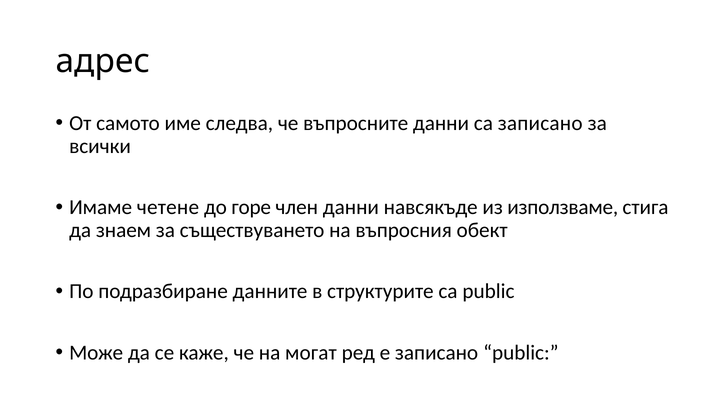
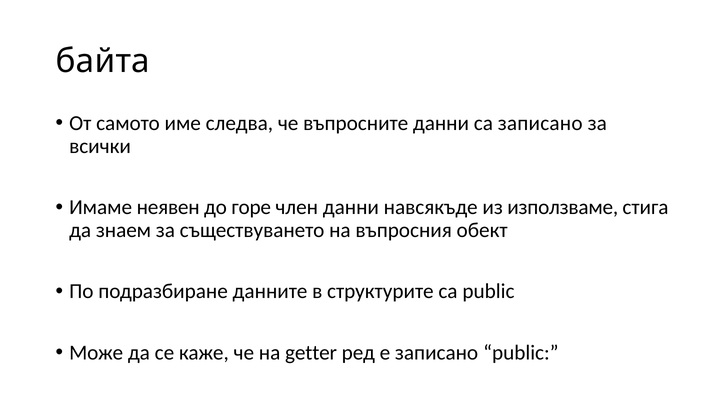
адрес: адрес -> байта (103, 61)
четене: четене -> неявен (168, 207)
могат: могат -> getter (311, 352)
